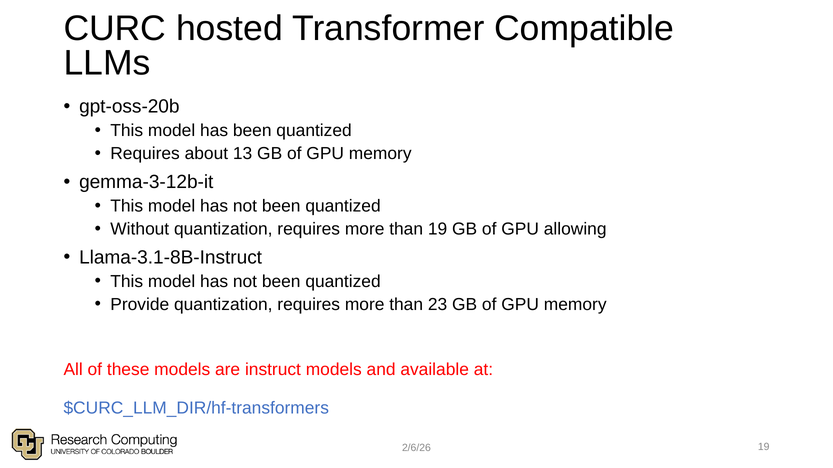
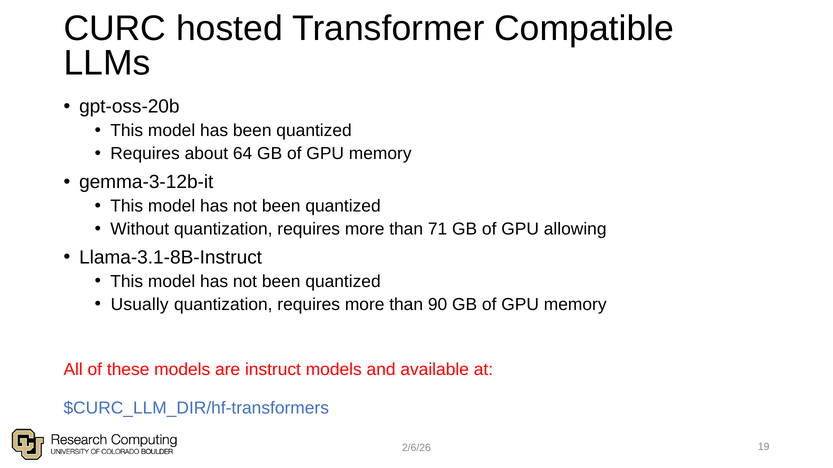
13: 13 -> 64 (243, 154)
than 19: 19 -> 71 (438, 229)
Provide: Provide -> Usually (140, 305)
23: 23 -> 90 (438, 305)
